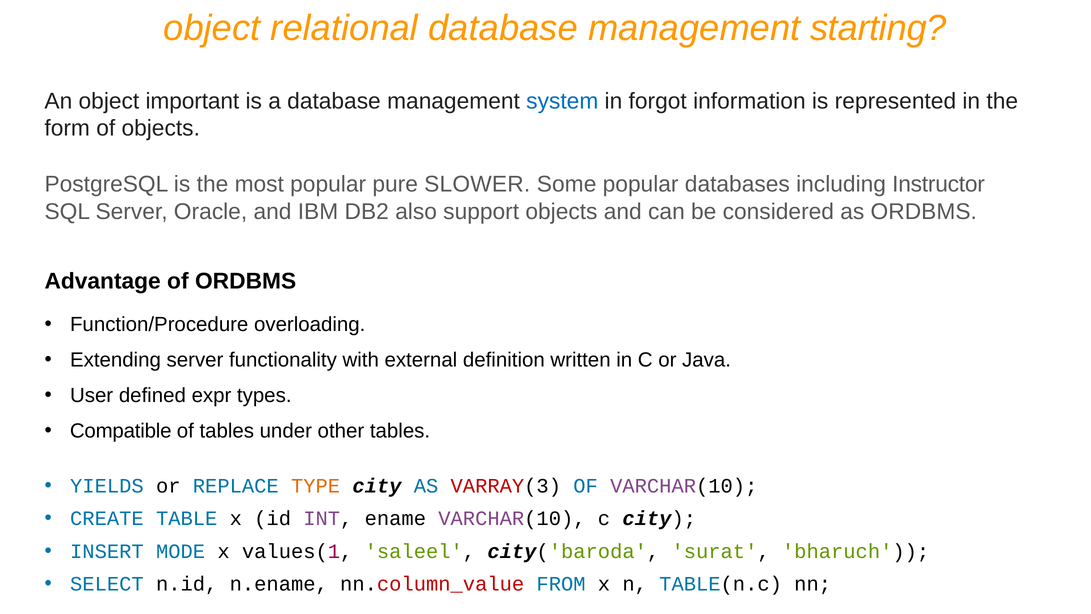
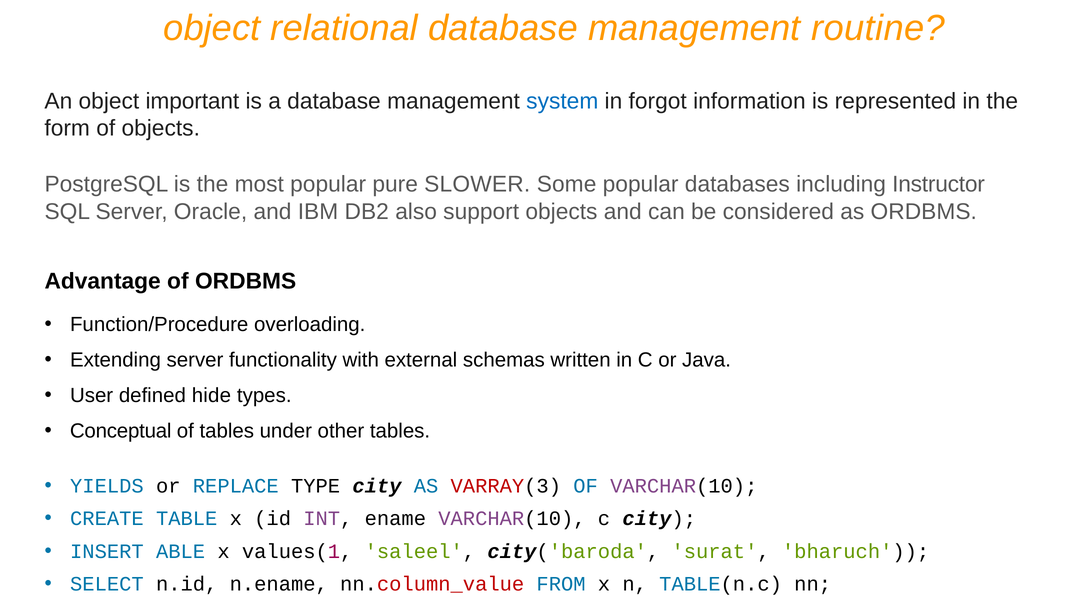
starting: starting -> routine (878, 28)
definition: definition -> schemas (504, 360)
expr: expr -> hide (211, 395)
Compatible: Compatible -> Conceptual (121, 431)
TYPE colour: orange -> black (316, 486)
MODE: MODE -> ABLE (181, 551)
